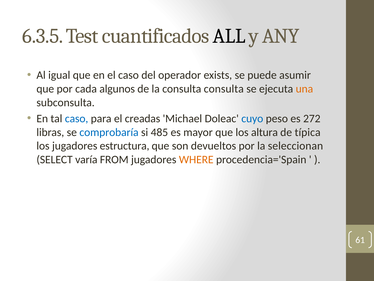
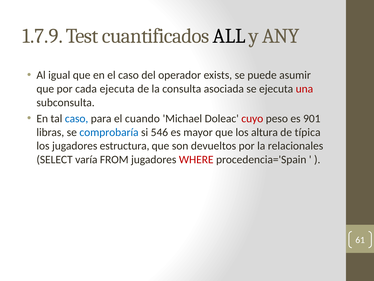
6.3.5: 6.3.5 -> 1.7.9 (43, 36)
cada algunos: algunos -> ejecuta (117, 89)
consulta consulta: consulta -> asociada (224, 89)
una colour: orange -> red (304, 89)
creadas: creadas -> cuando (142, 118)
cuyo colour: blue -> red (252, 118)
272: 272 -> 901 (312, 118)
485: 485 -> 546 (159, 132)
seleccionan: seleccionan -> relacionales (296, 146)
WHERE colour: orange -> red (196, 159)
